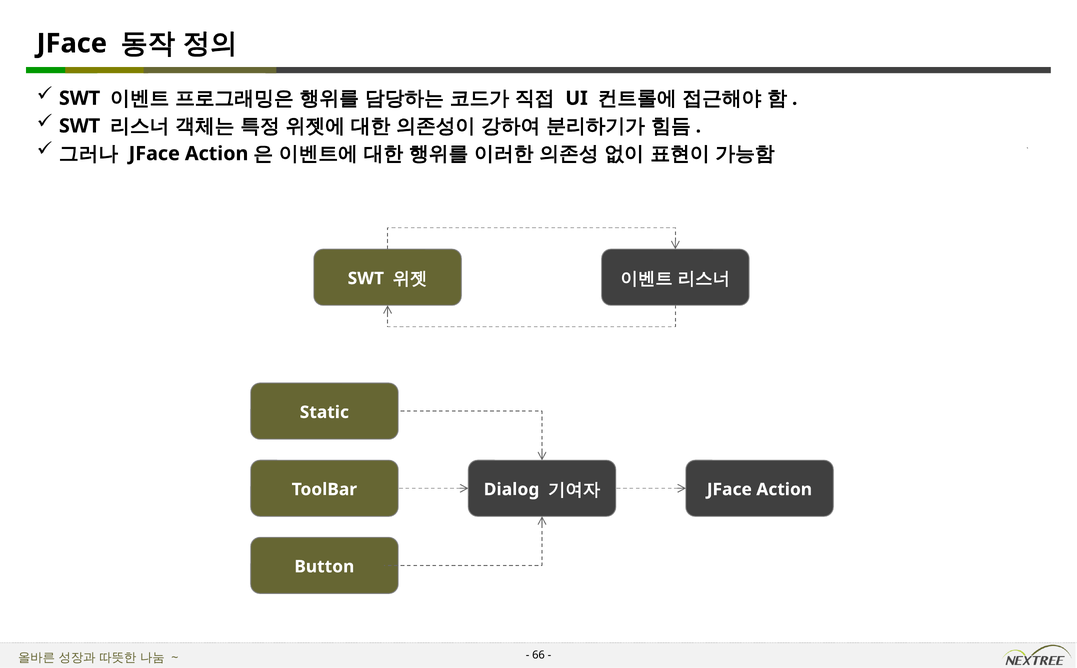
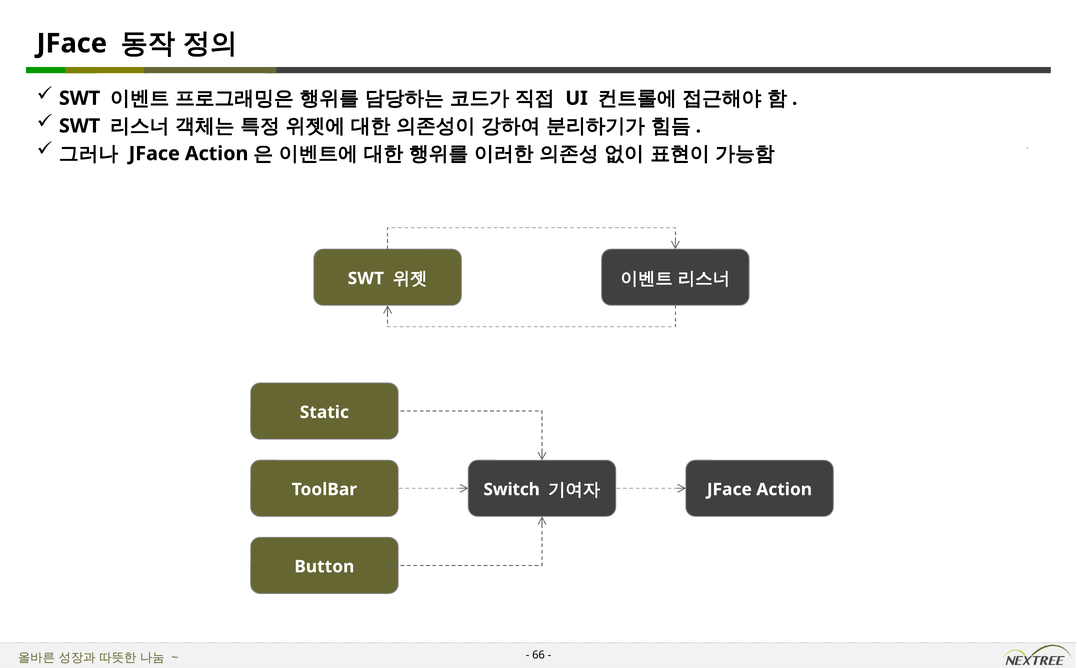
Dialog: Dialog -> Switch (512, 490)
